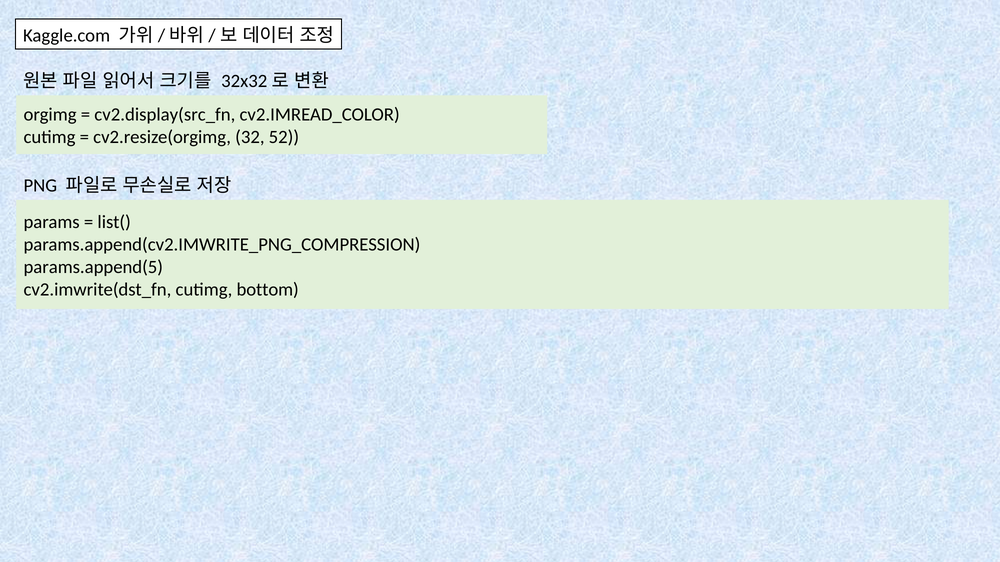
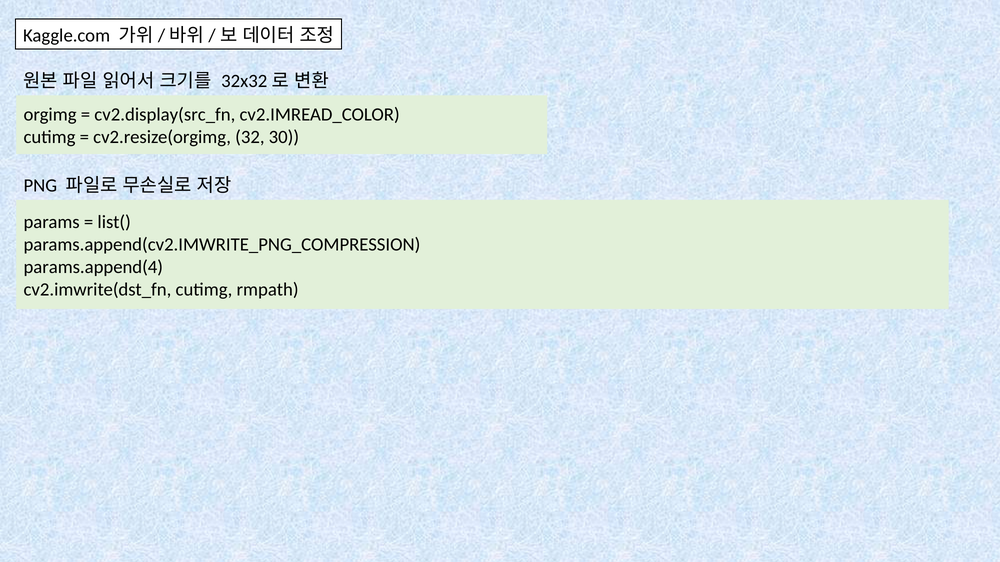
52: 52 -> 30 (284, 137)
params.append(5: params.append(5 -> params.append(4 (93, 267)
bottom: bottom -> rmpath (268, 290)
